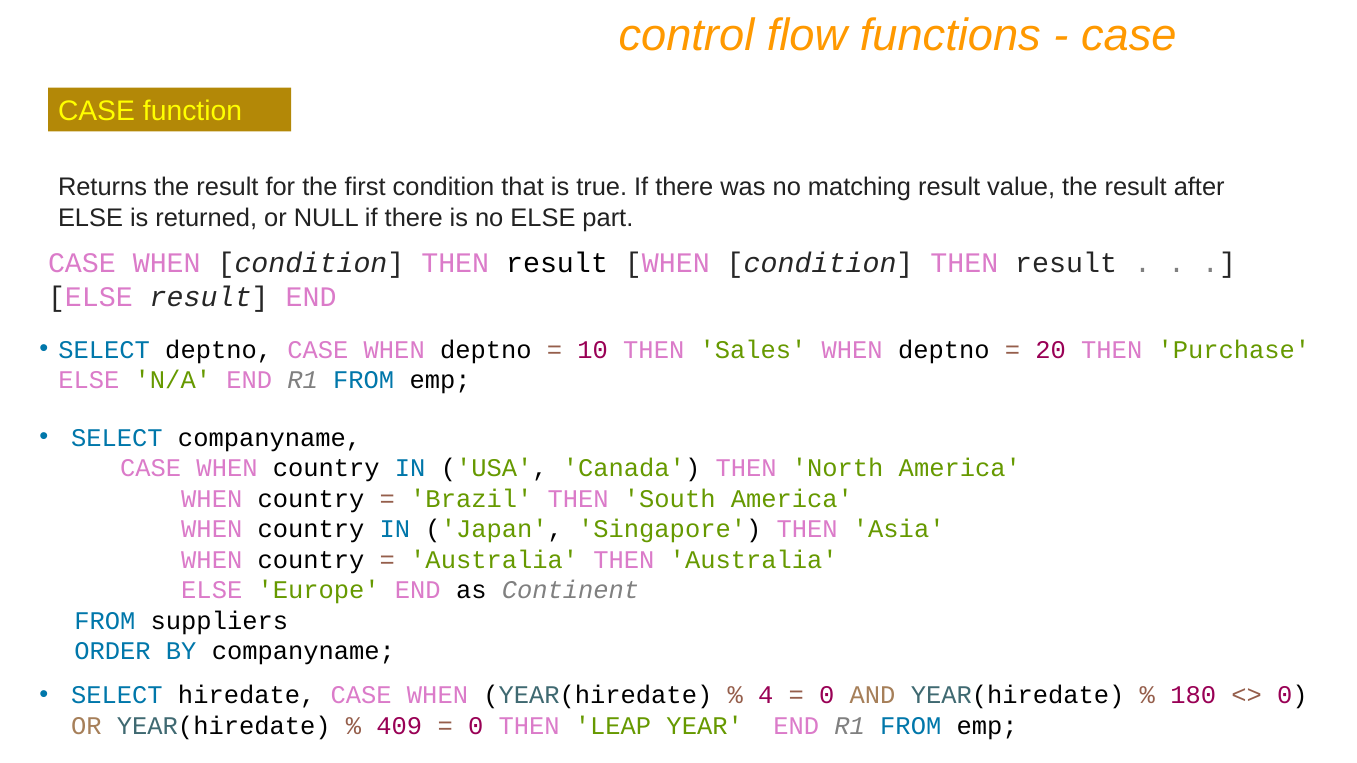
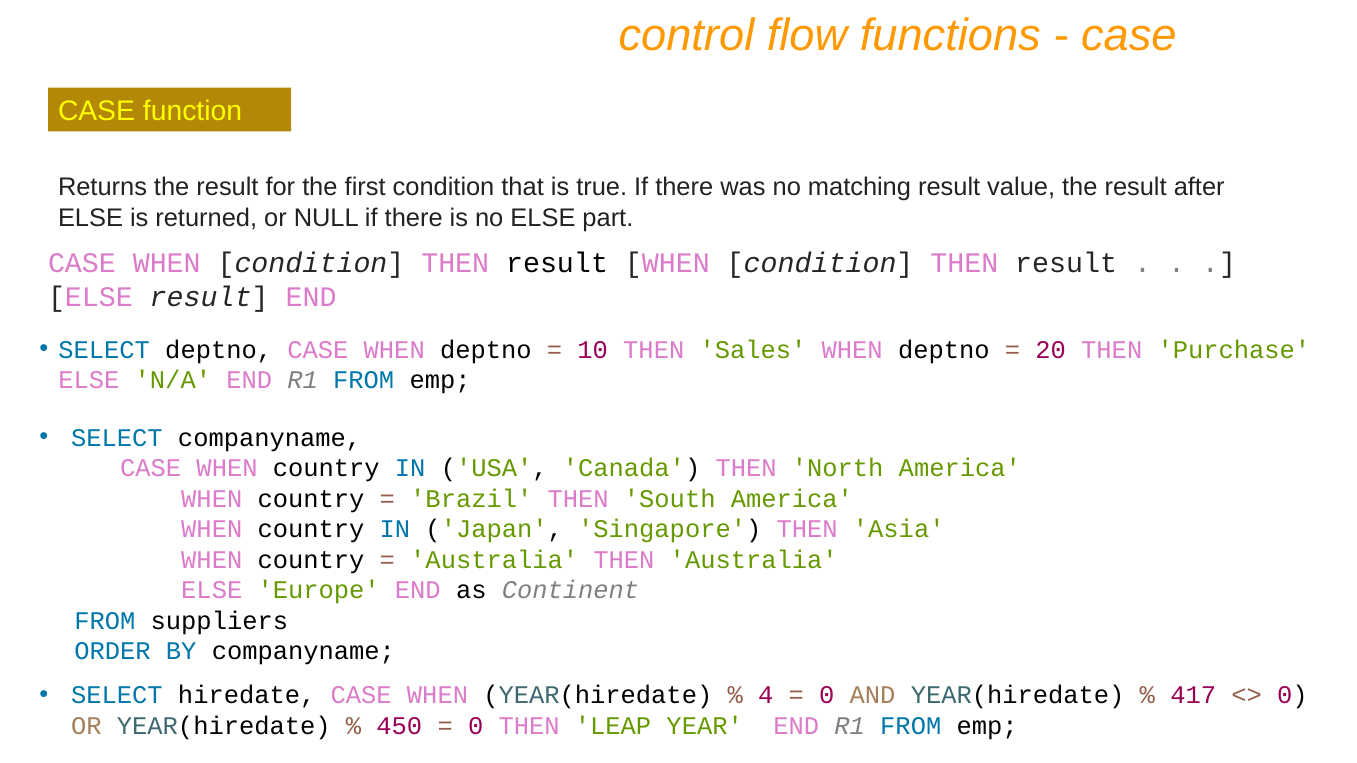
180: 180 -> 417 (1193, 696)
409: 409 -> 450 (399, 726)
